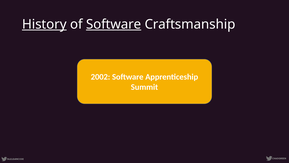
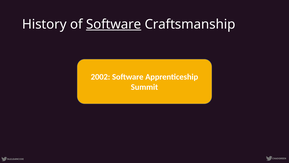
History underline: present -> none (44, 24)
